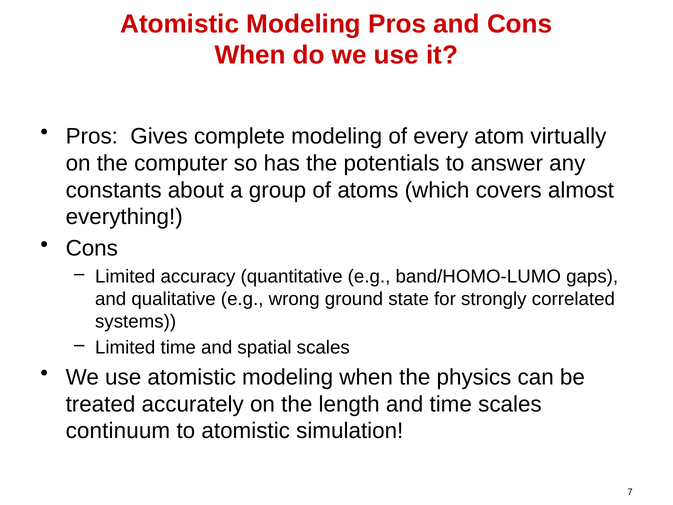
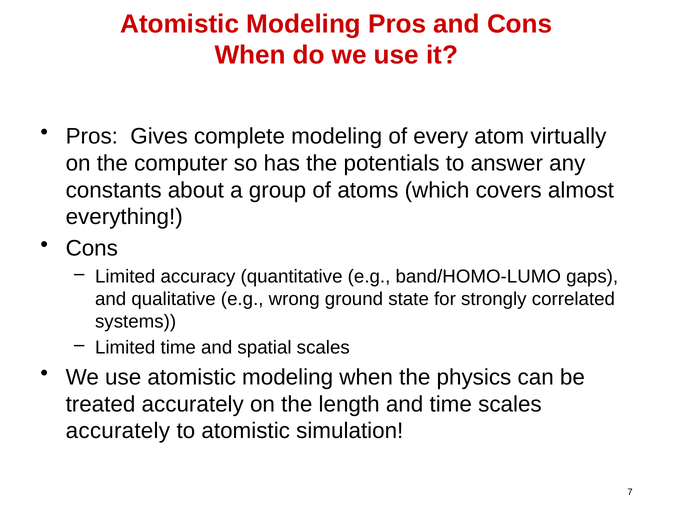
continuum: continuum -> accurately (118, 431)
